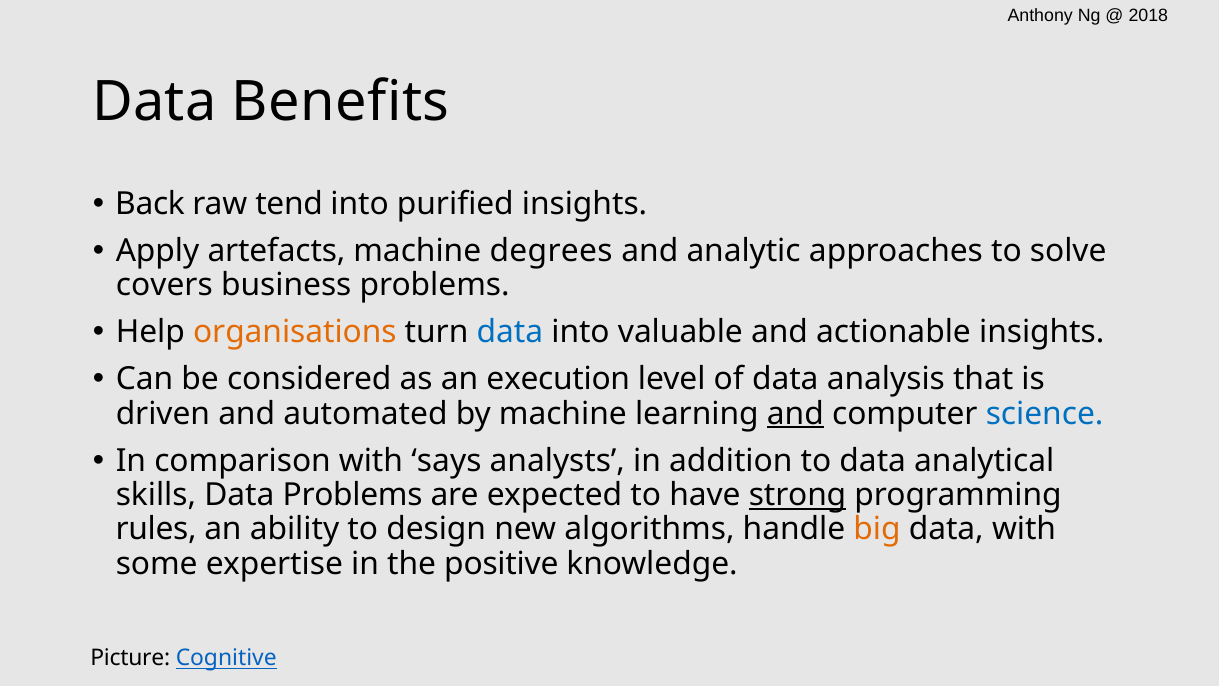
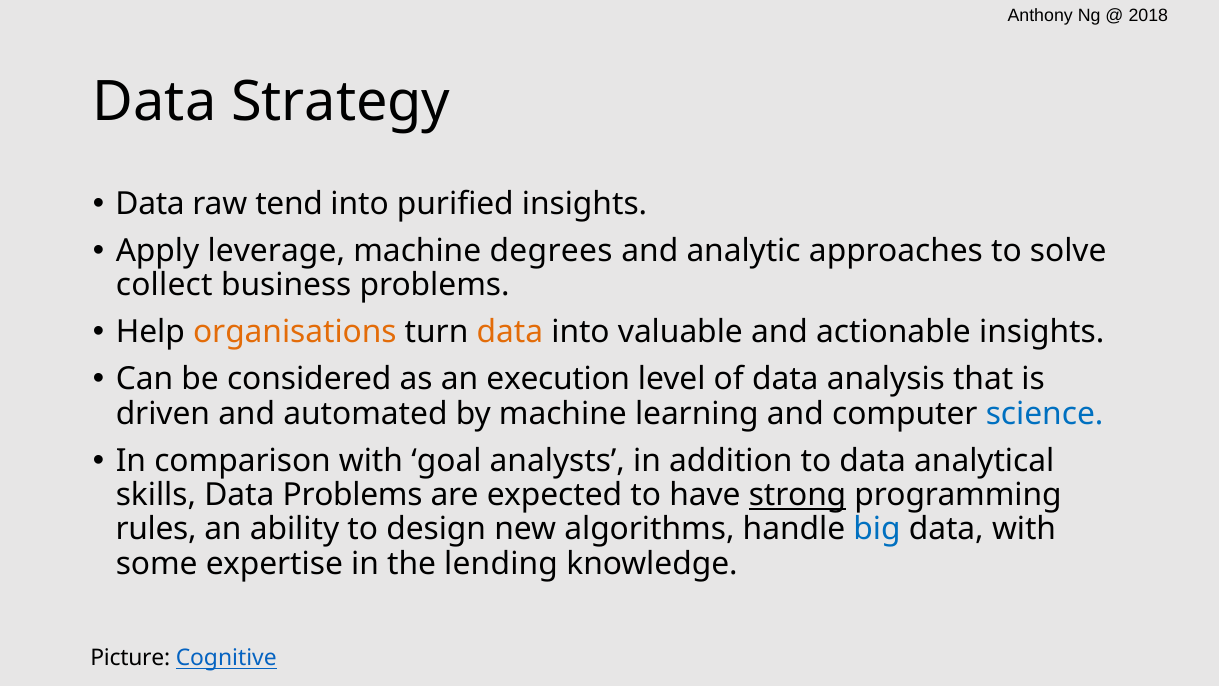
Benefits: Benefits -> Strategy (341, 102)
Back: Back -> Data (150, 204)
artefacts: artefacts -> leverage (276, 251)
covers: covers -> collect (164, 285)
data colour: blue -> orange (510, 332)
and underline: present -> none (795, 413)
says: says -> goal (446, 460)
big colour: orange -> blue (877, 529)
positive: positive -> lending (501, 563)
